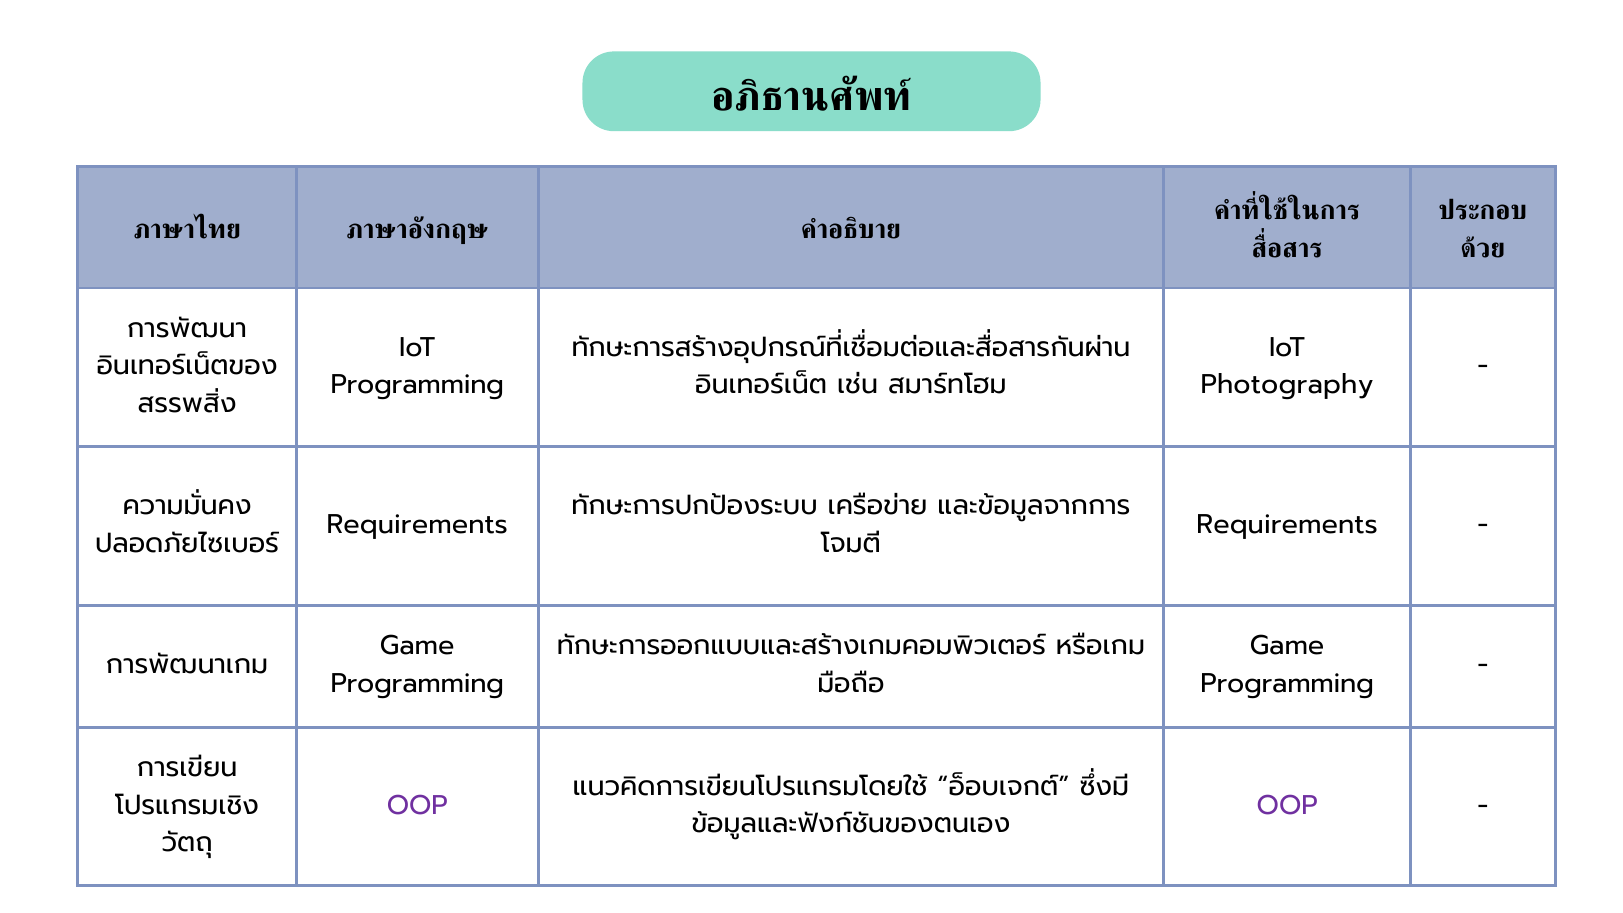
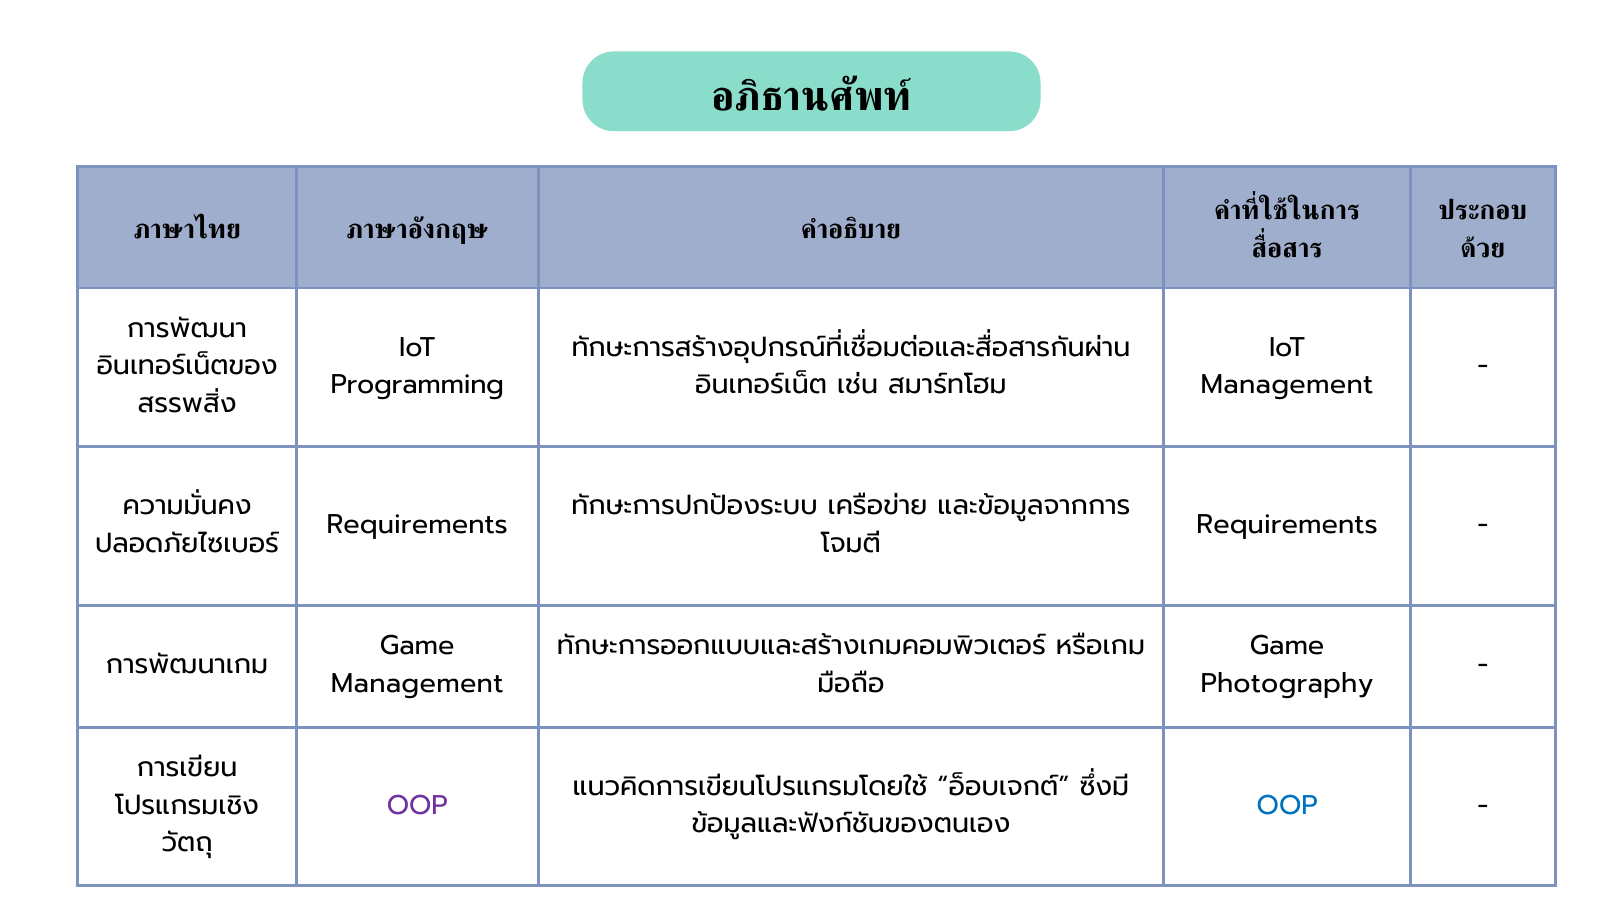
Photography: Photography -> Management (1287, 385)
Programming: Programming -> Management (417, 684)
Programming: Programming -> Photography (1287, 684)
OOP colour: purple -> blue (1287, 805)
